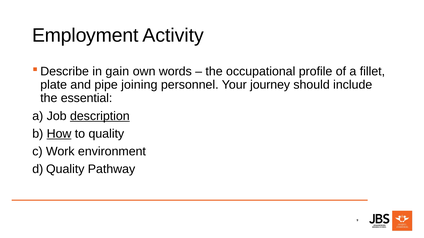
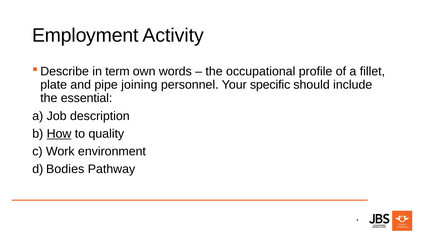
gain: gain -> term (117, 72)
journey: journey -> specific (270, 85)
description underline: present -> none (100, 116)
d Quality: Quality -> Bodies (65, 170)
